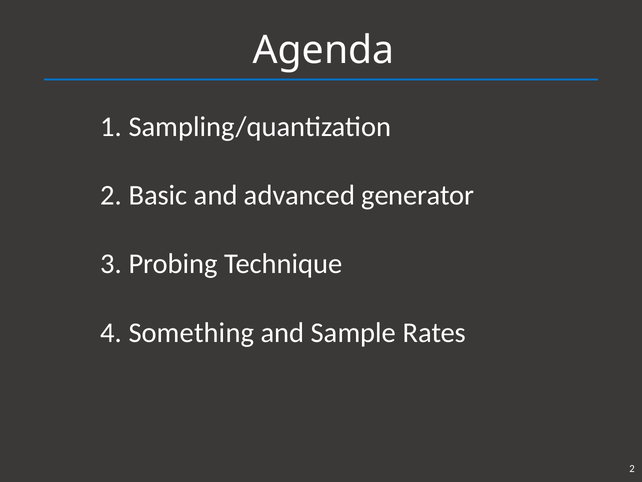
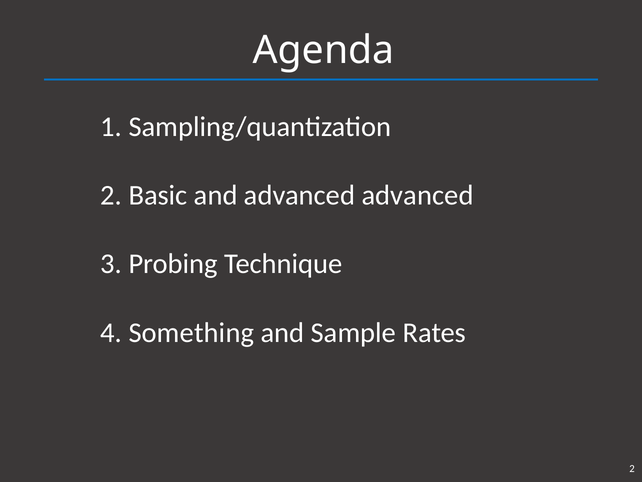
advanced generator: generator -> advanced (418, 195)
